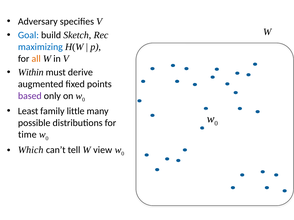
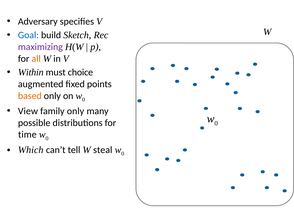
maximizing colour: blue -> purple (40, 47)
derive: derive -> choice (80, 72)
based colour: purple -> orange (30, 96)
Least: Least -> View (28, 111)
family little: little -> only (76, 111)
view: view -> steal (103, 150)
